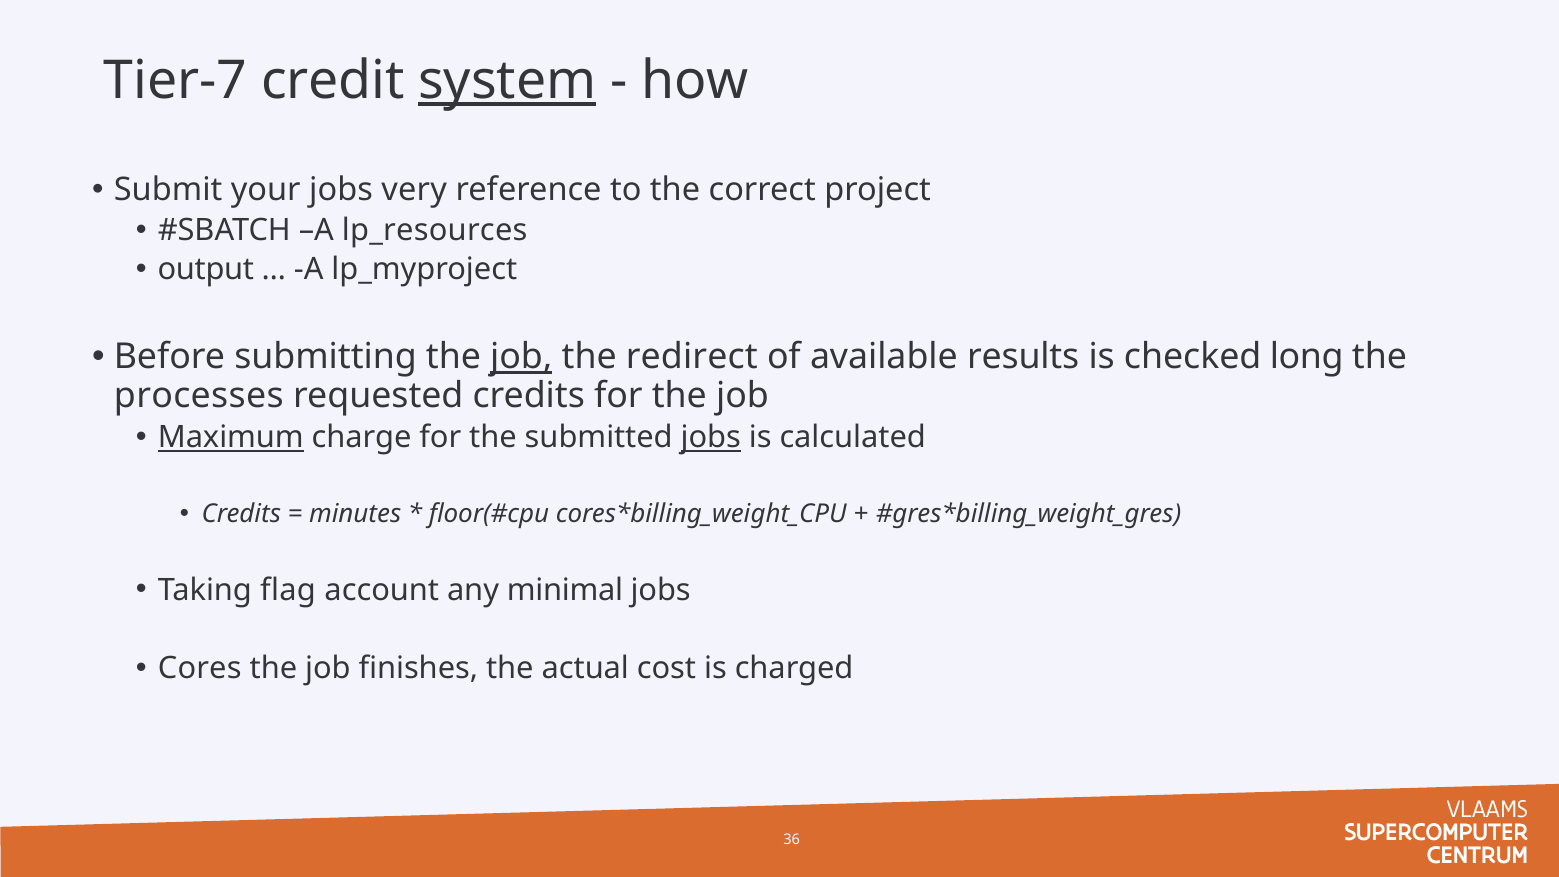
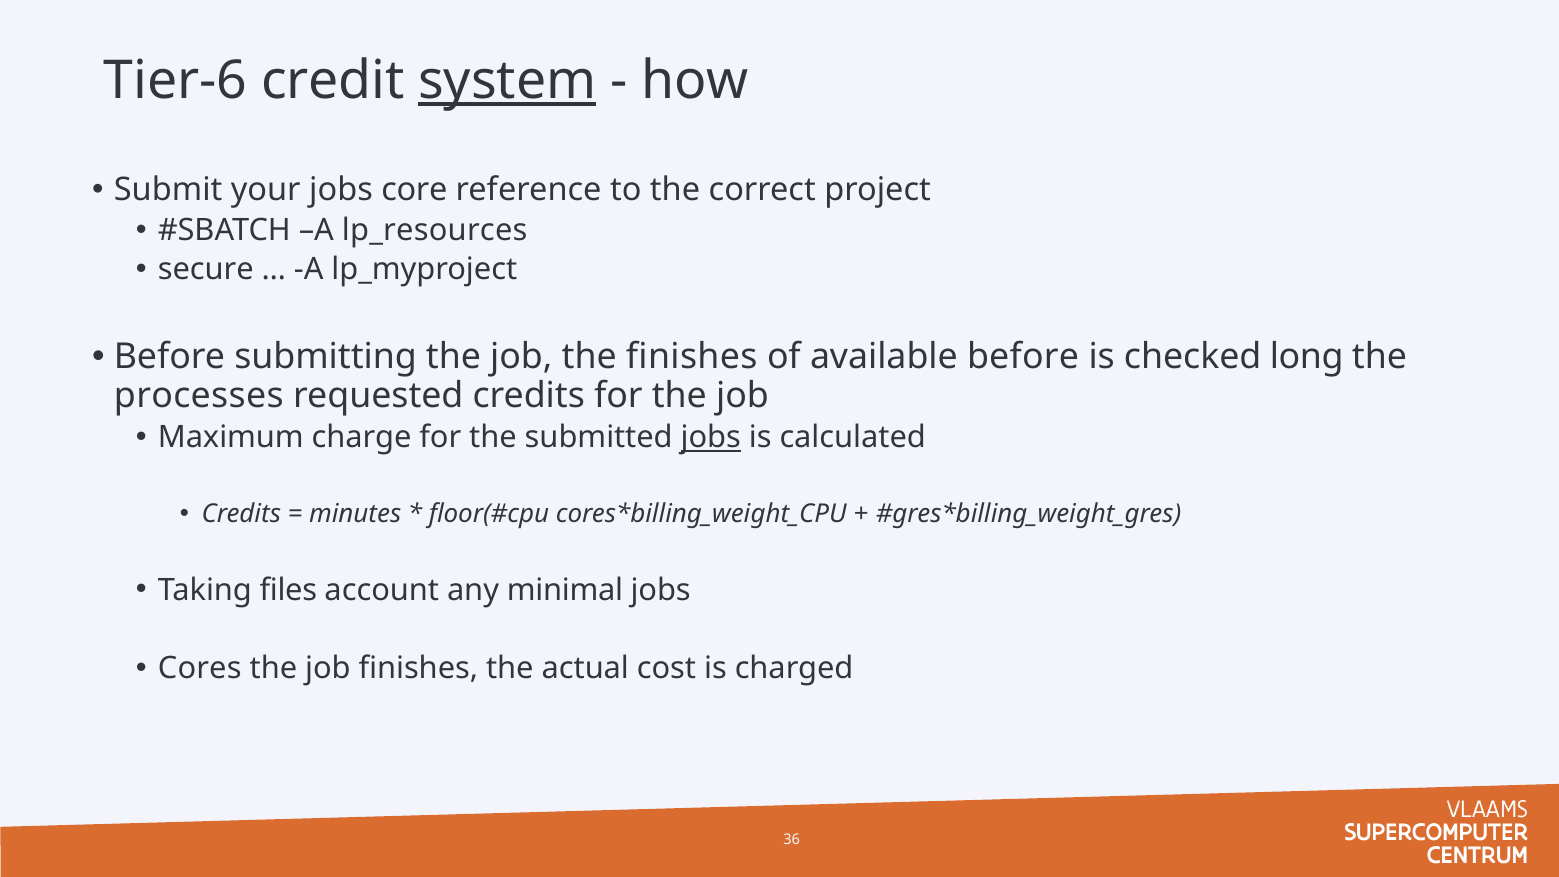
Tier-7: Tier-7 -> Tier-6 (176, 81)
very: very -> core (414, 190)
output: output -> secure (206, 270)
job underline: present -> none (521, 357)
the redirect: redirect -> finishes (692, 357)
available results: results -> before (1023, 357)
Maximum underline: present -> none (231, 438)
flag: flag -> files (288, 590)
